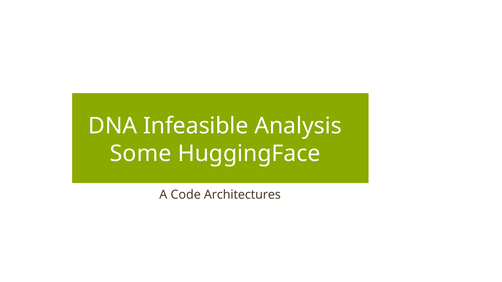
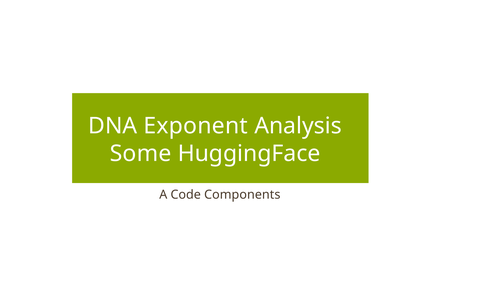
Infeasible: Infeasible -> Exponent (196, 126)
Architectures: Architectures -> Components (242, 195)
